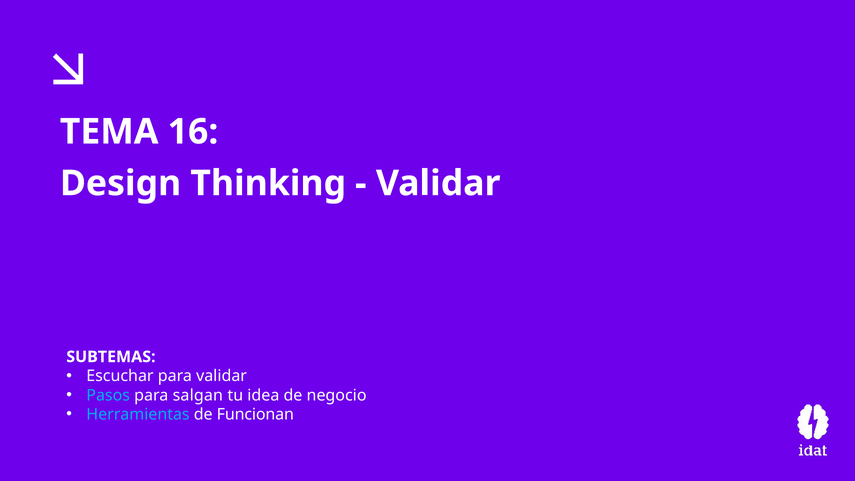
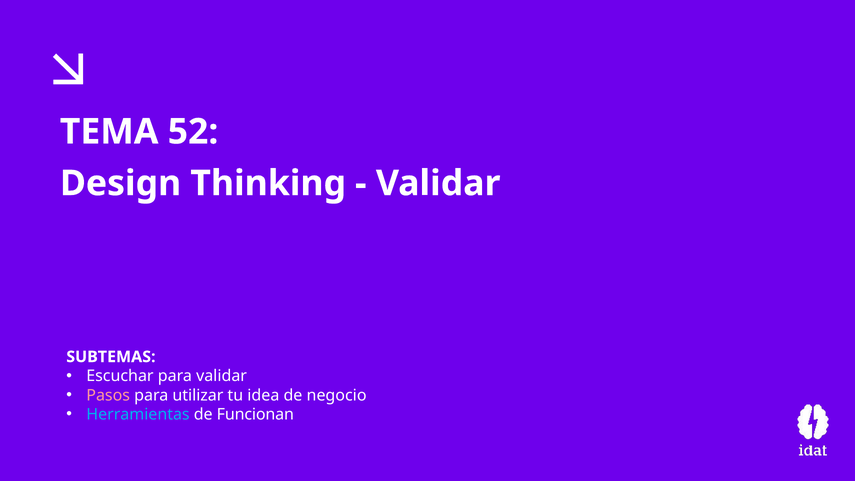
16: 16 -> 52 (193, 132)
Pasos colour: light blue -> pink (108, 395)
salgan: salgan -> utilizar (198, 395)
